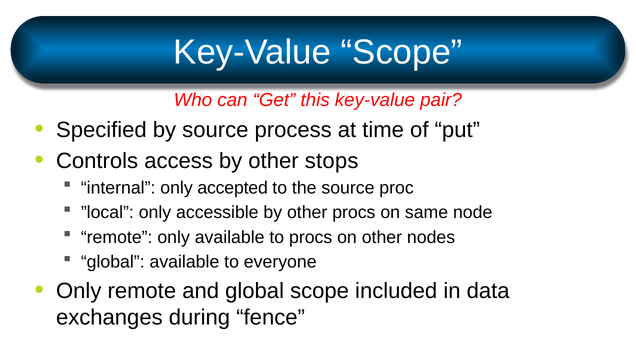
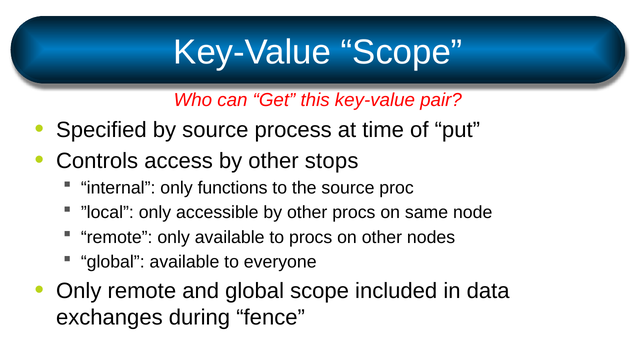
accepted: accepted -> functions (233, 188)
